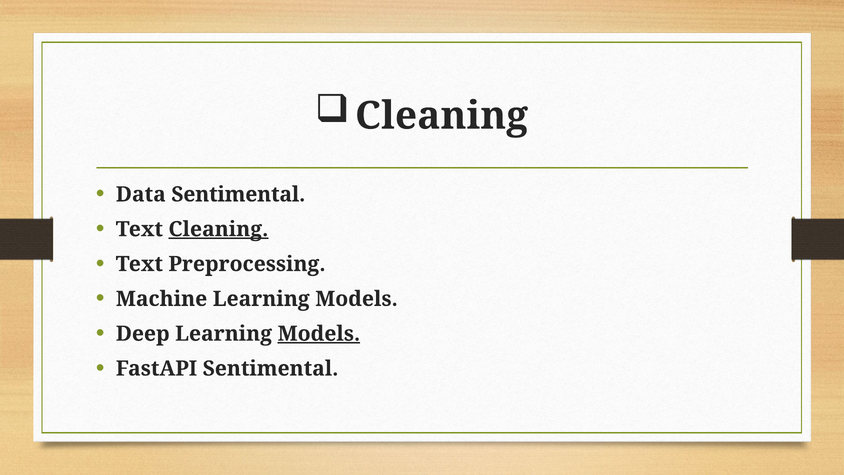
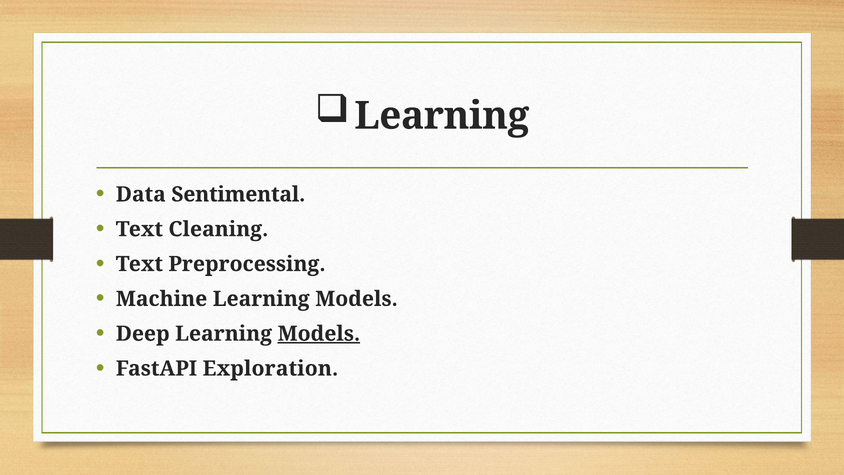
Cleaning: Cleaning -> Learning (442, 116)
Cleaning underline: present -> none (218, 229)
FastAPI Sentimental: Sentimental -> Exploration (270, 368)
